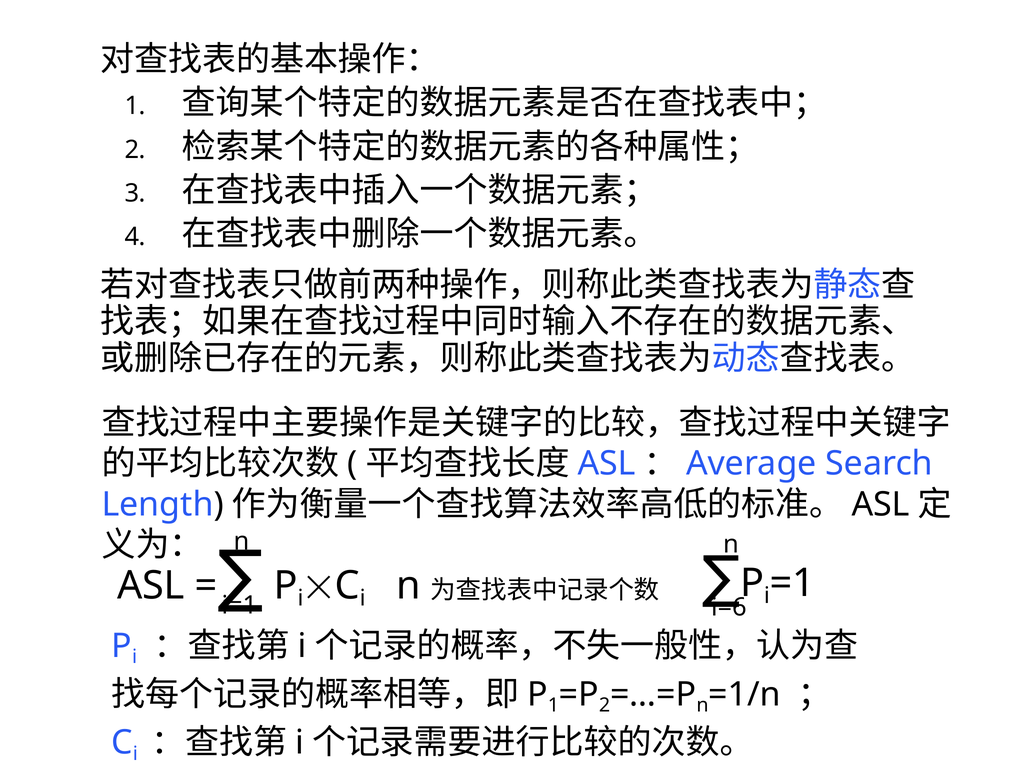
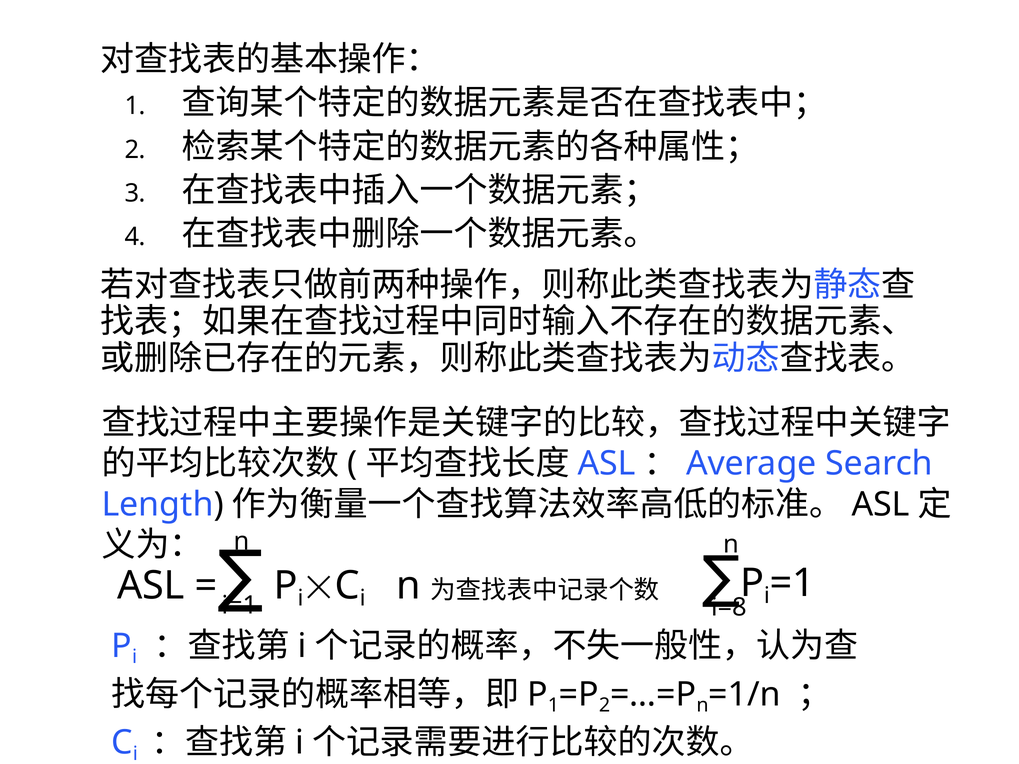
i=6: i=6 -> i=8 (729, 608)
